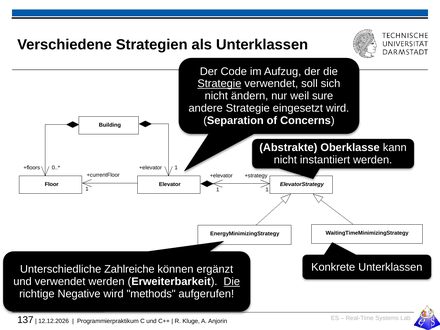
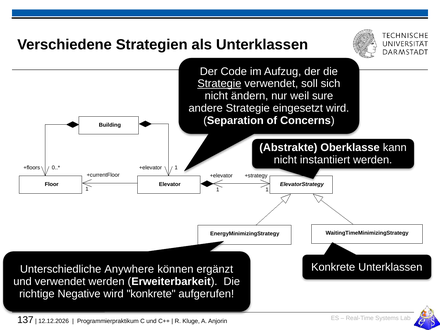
Zahlreiche: Zahlreiche -> Anywhere (129, 269)
Die underline: present -> none (232, 282)
wird methods: methods -> konkrete (151, 294)
